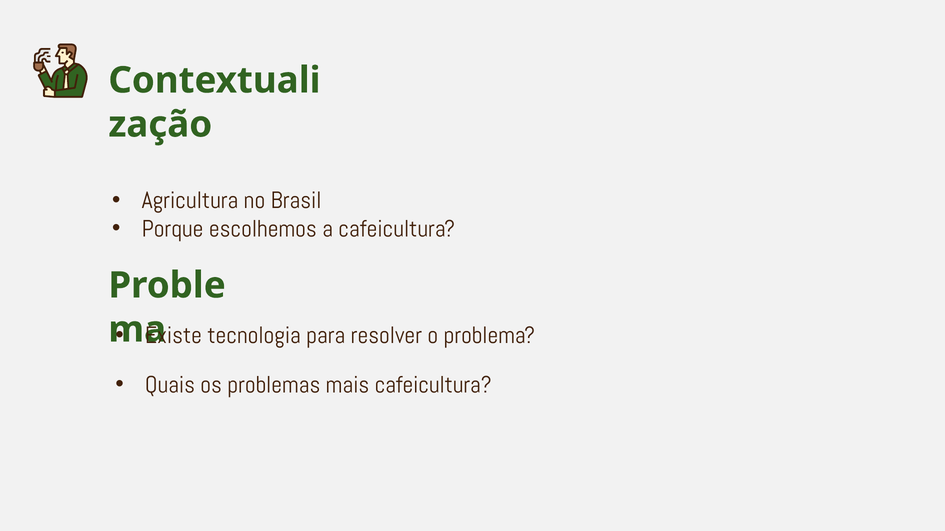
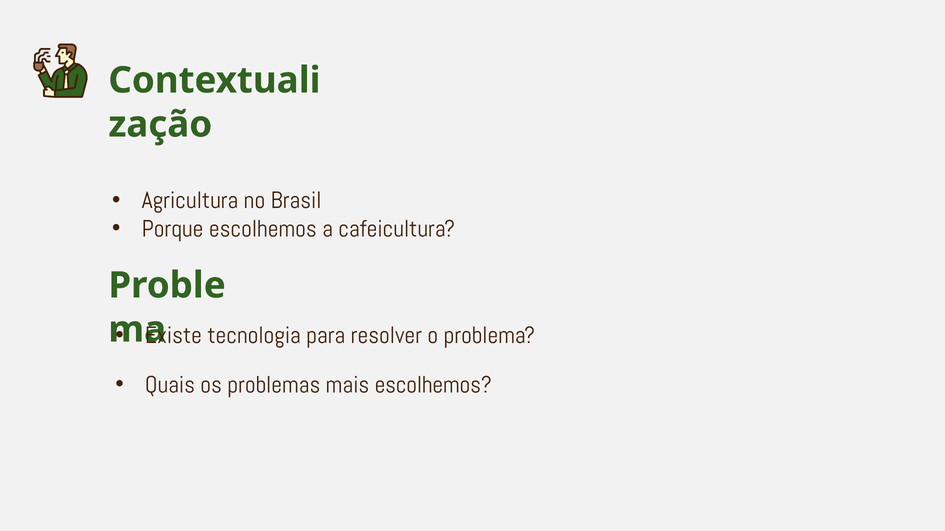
mais cafeicultura: cafeicultura -> escolhemos (433, 385)
